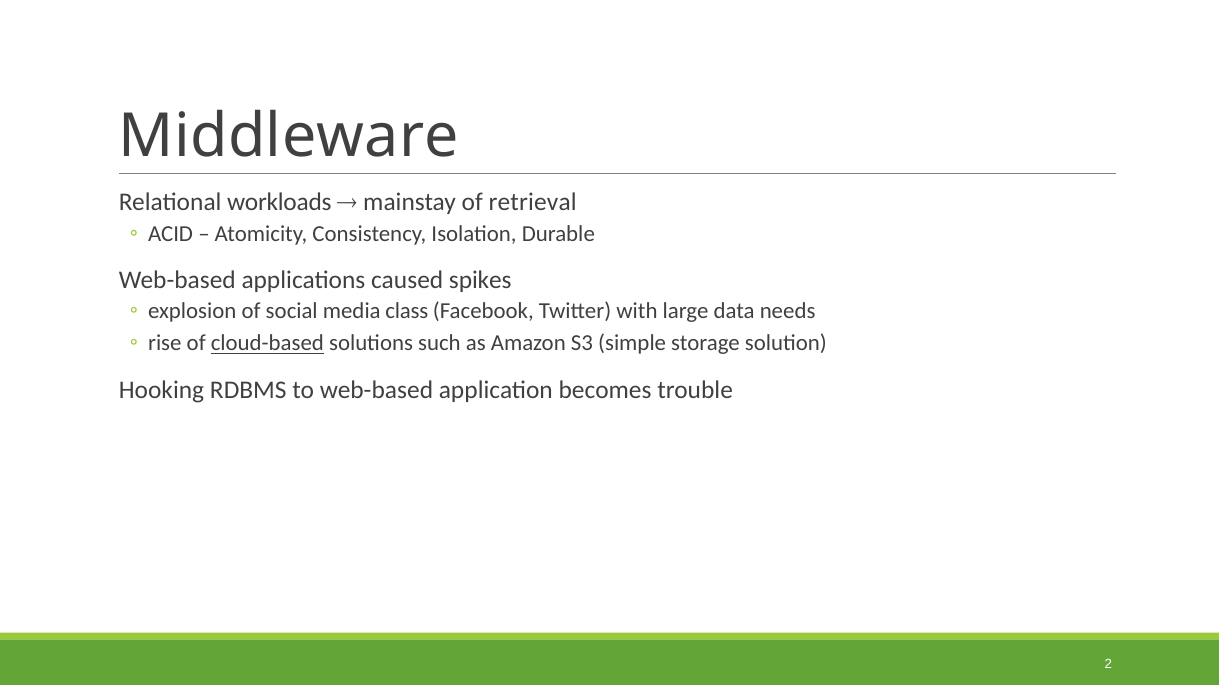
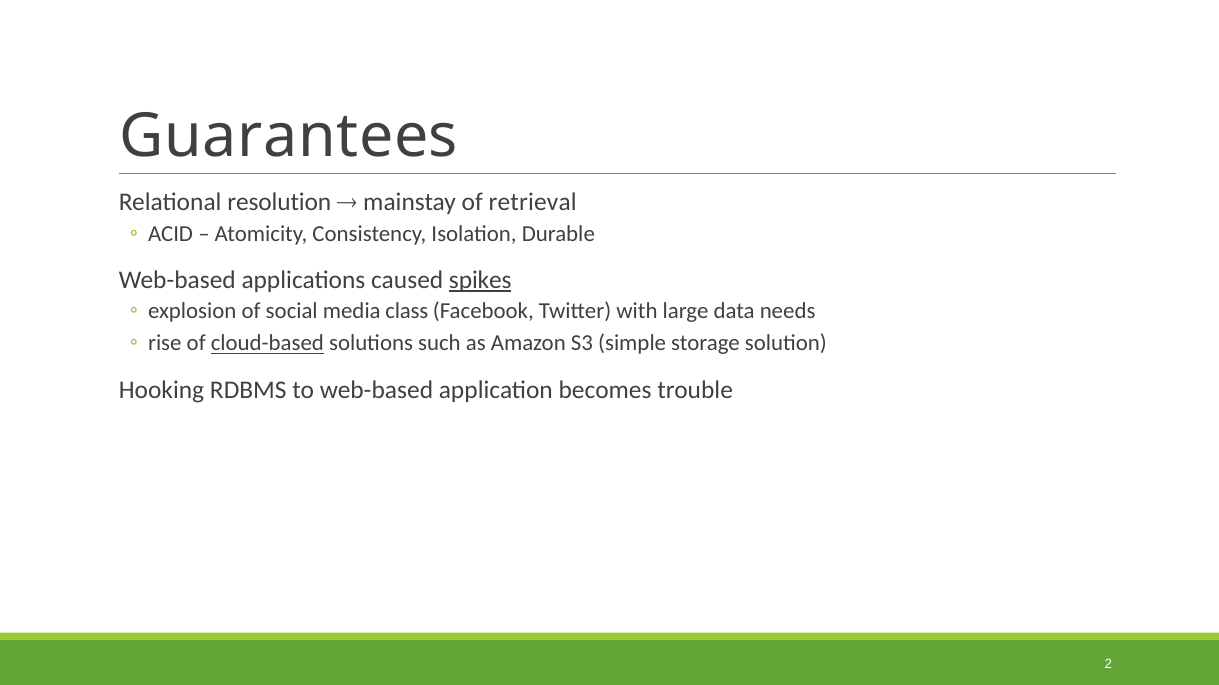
Middleware: Middleware -> Guarantees (289, 137)
workloads: workloads -> resolution (279, 203)
spikes underline: none -> present (480, 280)
